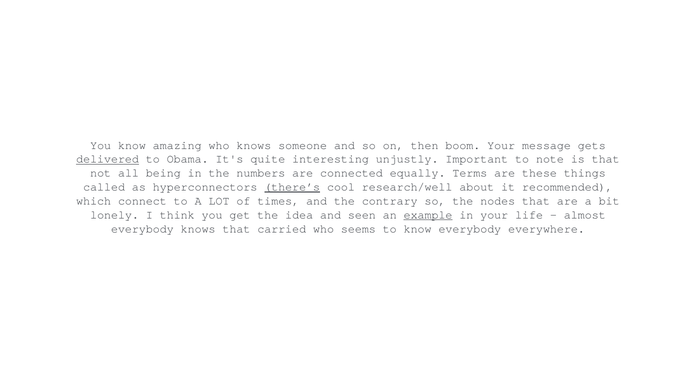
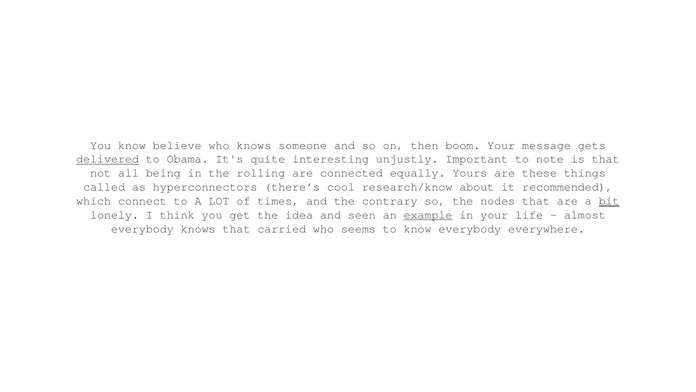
amazing: amazing -> believe (177, 145)
numbers: numbers -> rolling (261, 173)
Terms: Terms -> Yours (470, 173)
there’s underline: present -> none (292, 187)
research/well: research/well -> research/know (407, 187)
bit underline: none -> present (609, 201)
